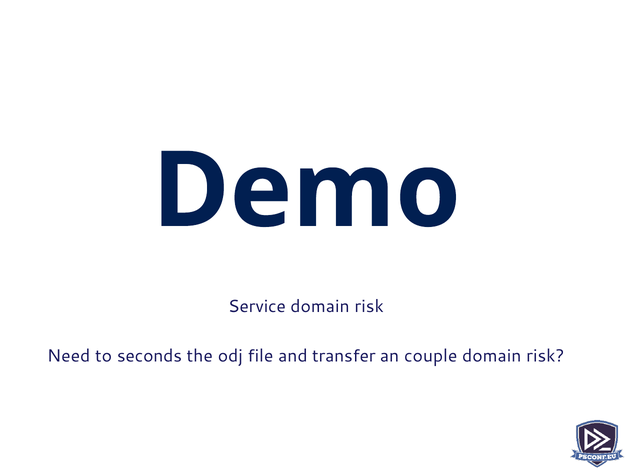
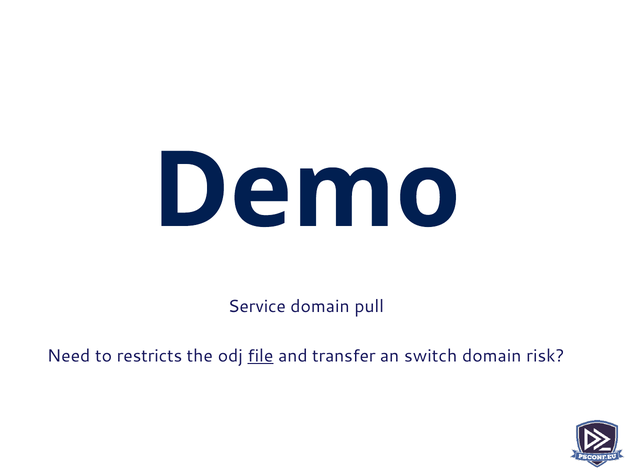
risk: risk -> pull (369, 307)
seconds: seconds -> restricts (149, 356)
file underline: none -> present (260, 356)
couple: couple -> switch (431, 356)
